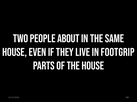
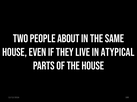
FOOTGRIP: FOOTGRIP -> ATYPICAL (118, 53)
